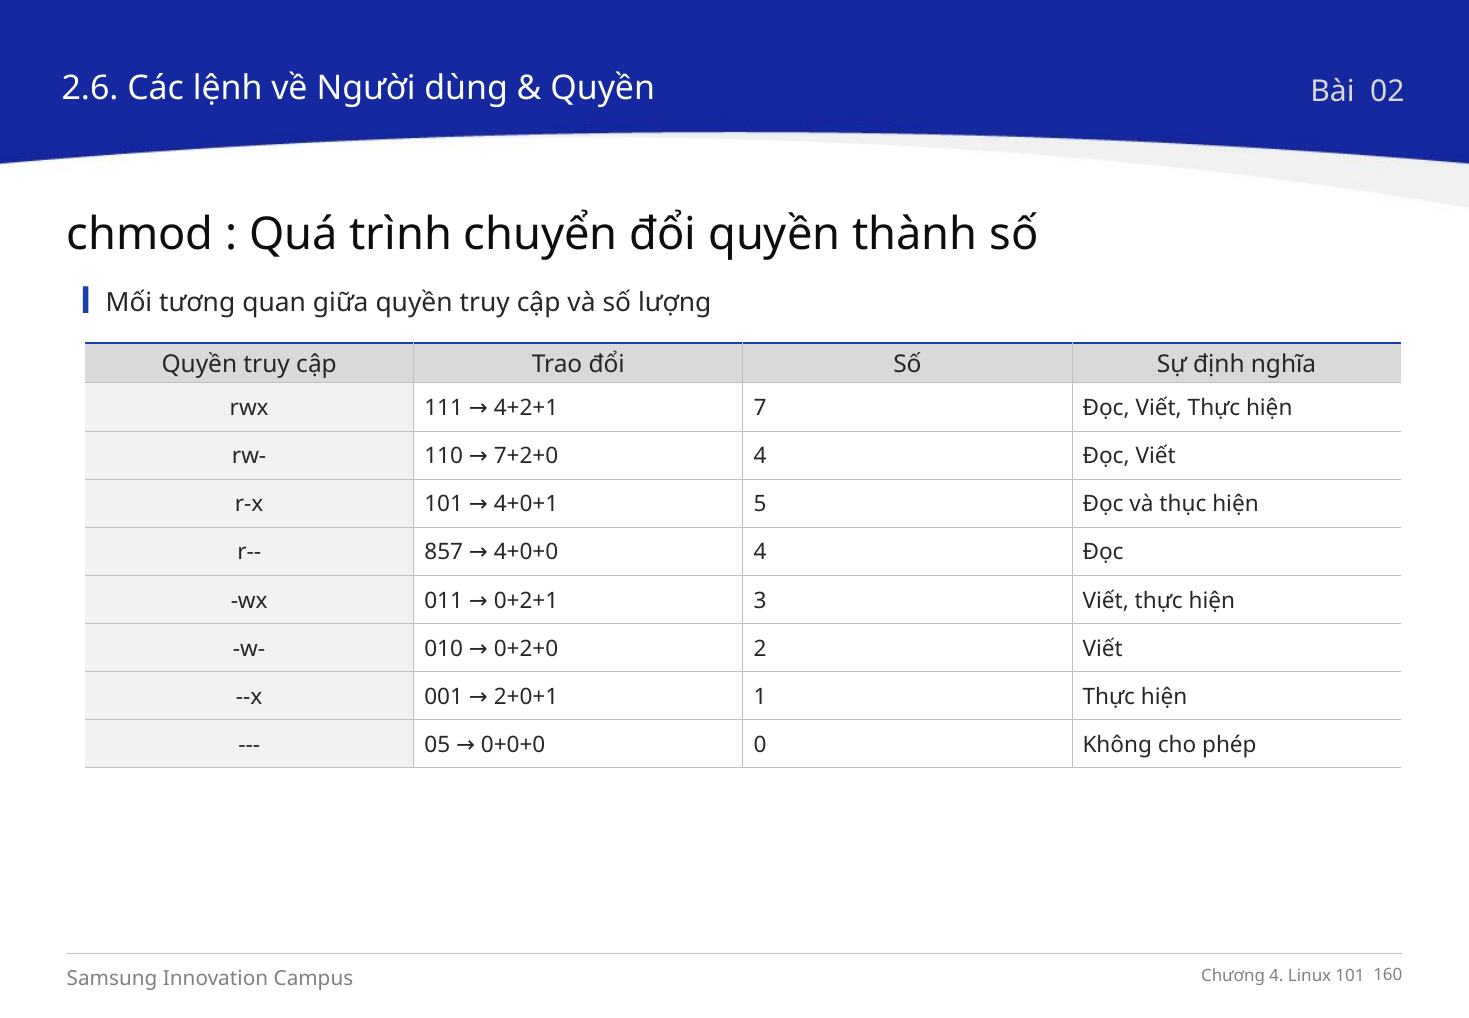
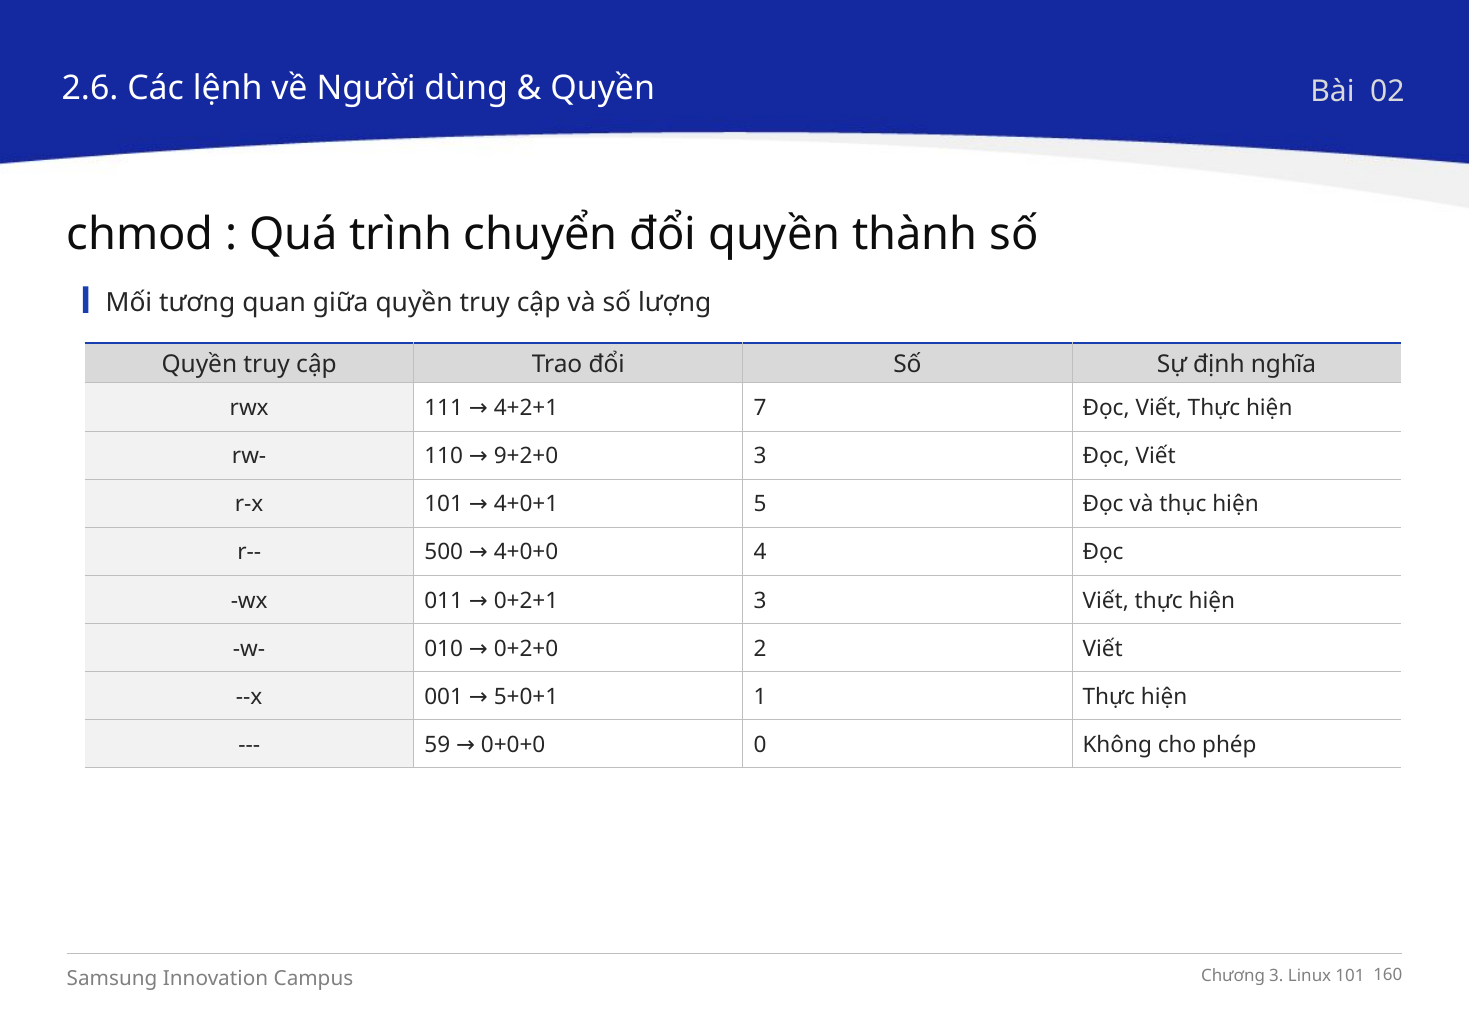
4: 4 -> 3 (760, 456)
7+2+0: 7+2+0 -> 9+2+0 (526, 456)
857: 857 -> 500 (444, 552)
2+0+1: 2+0+1 -> 5+0+1 (526, 696)
05: 05 -> 59 (437, 744)
4: 4 -> 3 (1276, 975)
